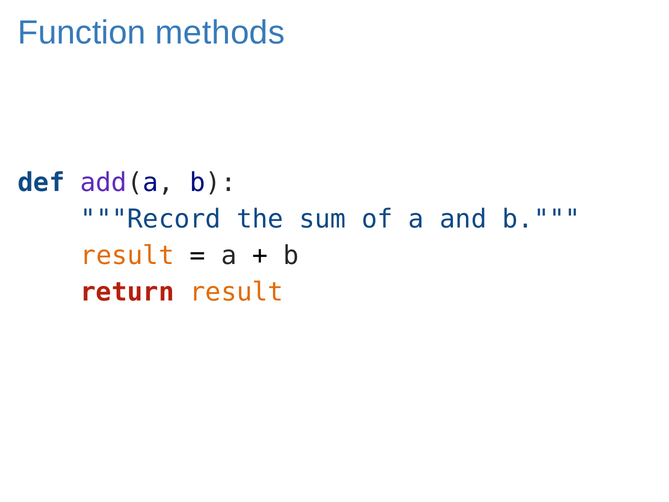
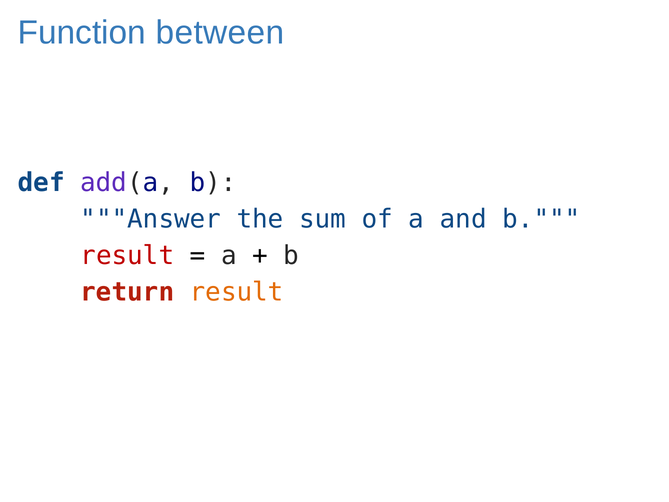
methods: methods -> between (220, 33)
Record: Record -> Answer (151, 219)
result colour: orange -> red (127, 255)
